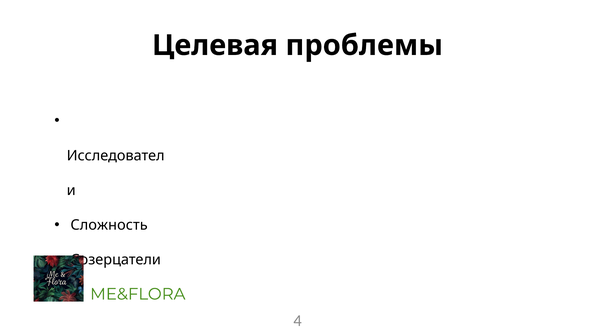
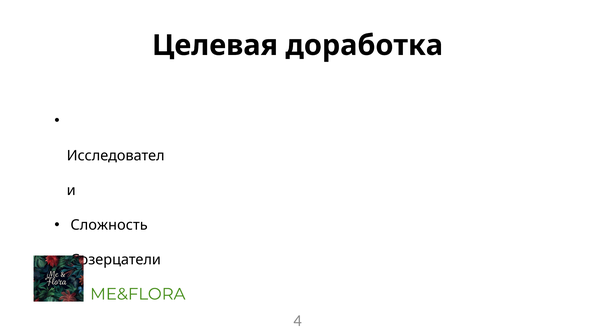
проблемы: проблемы -> доработка (364, 45)
